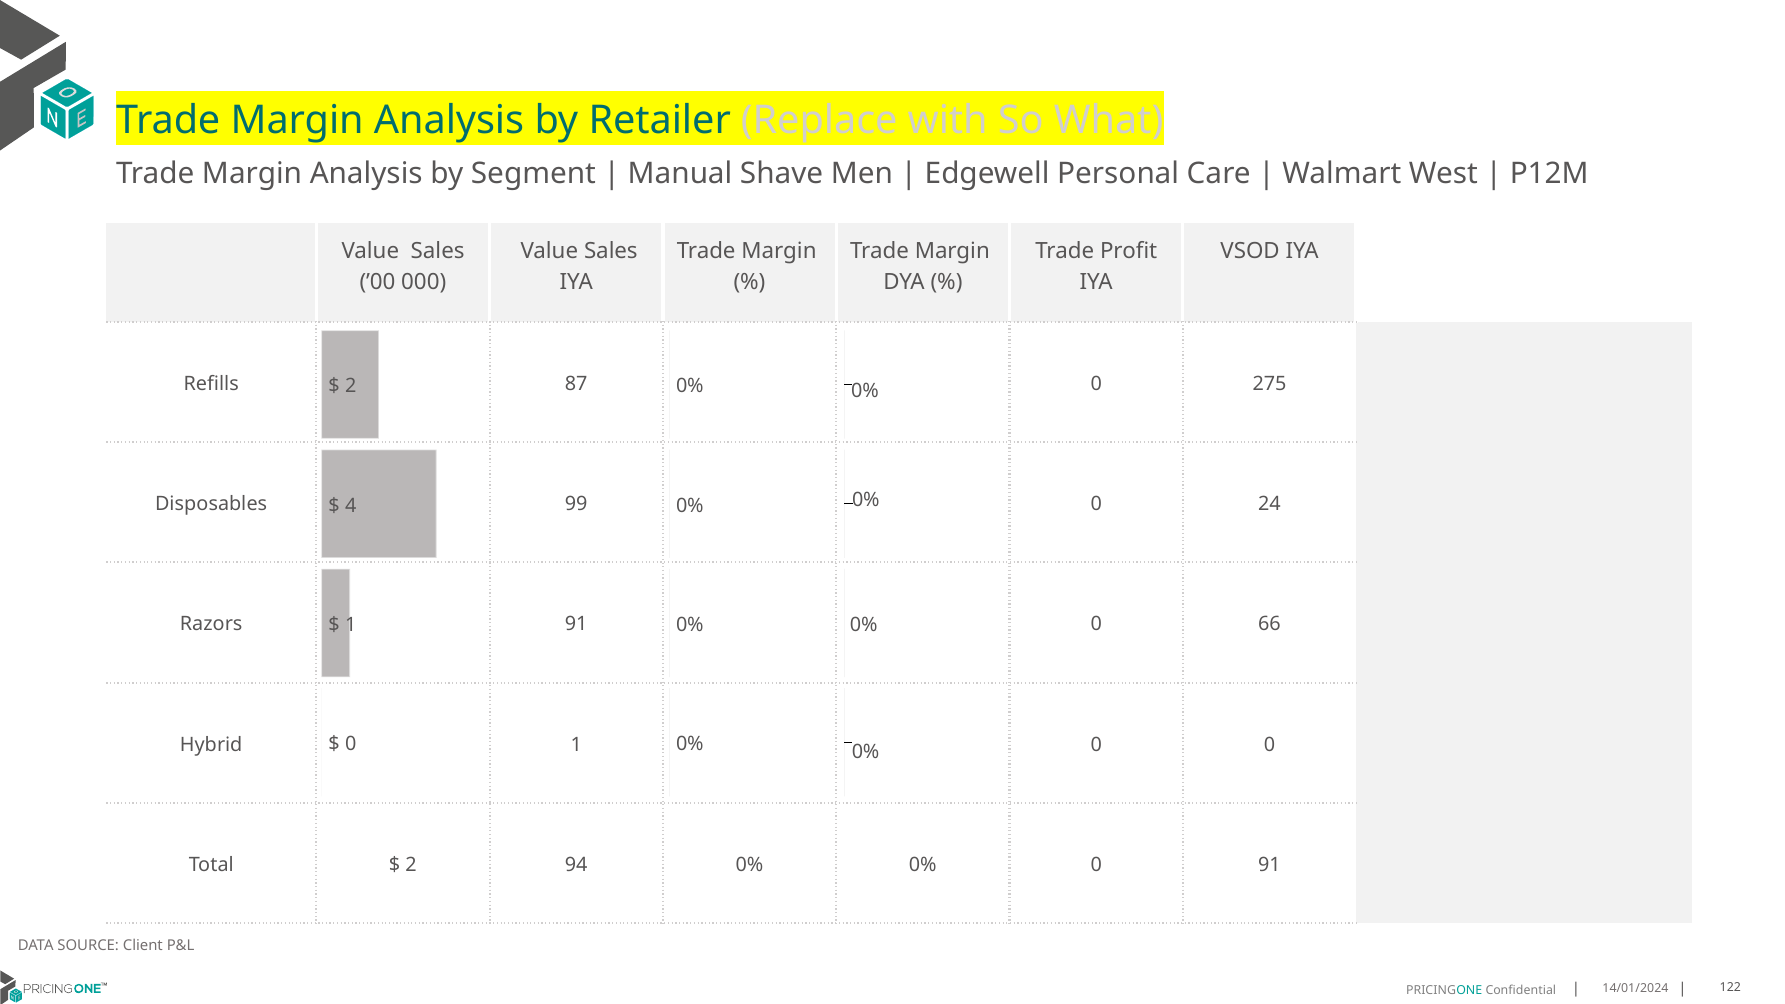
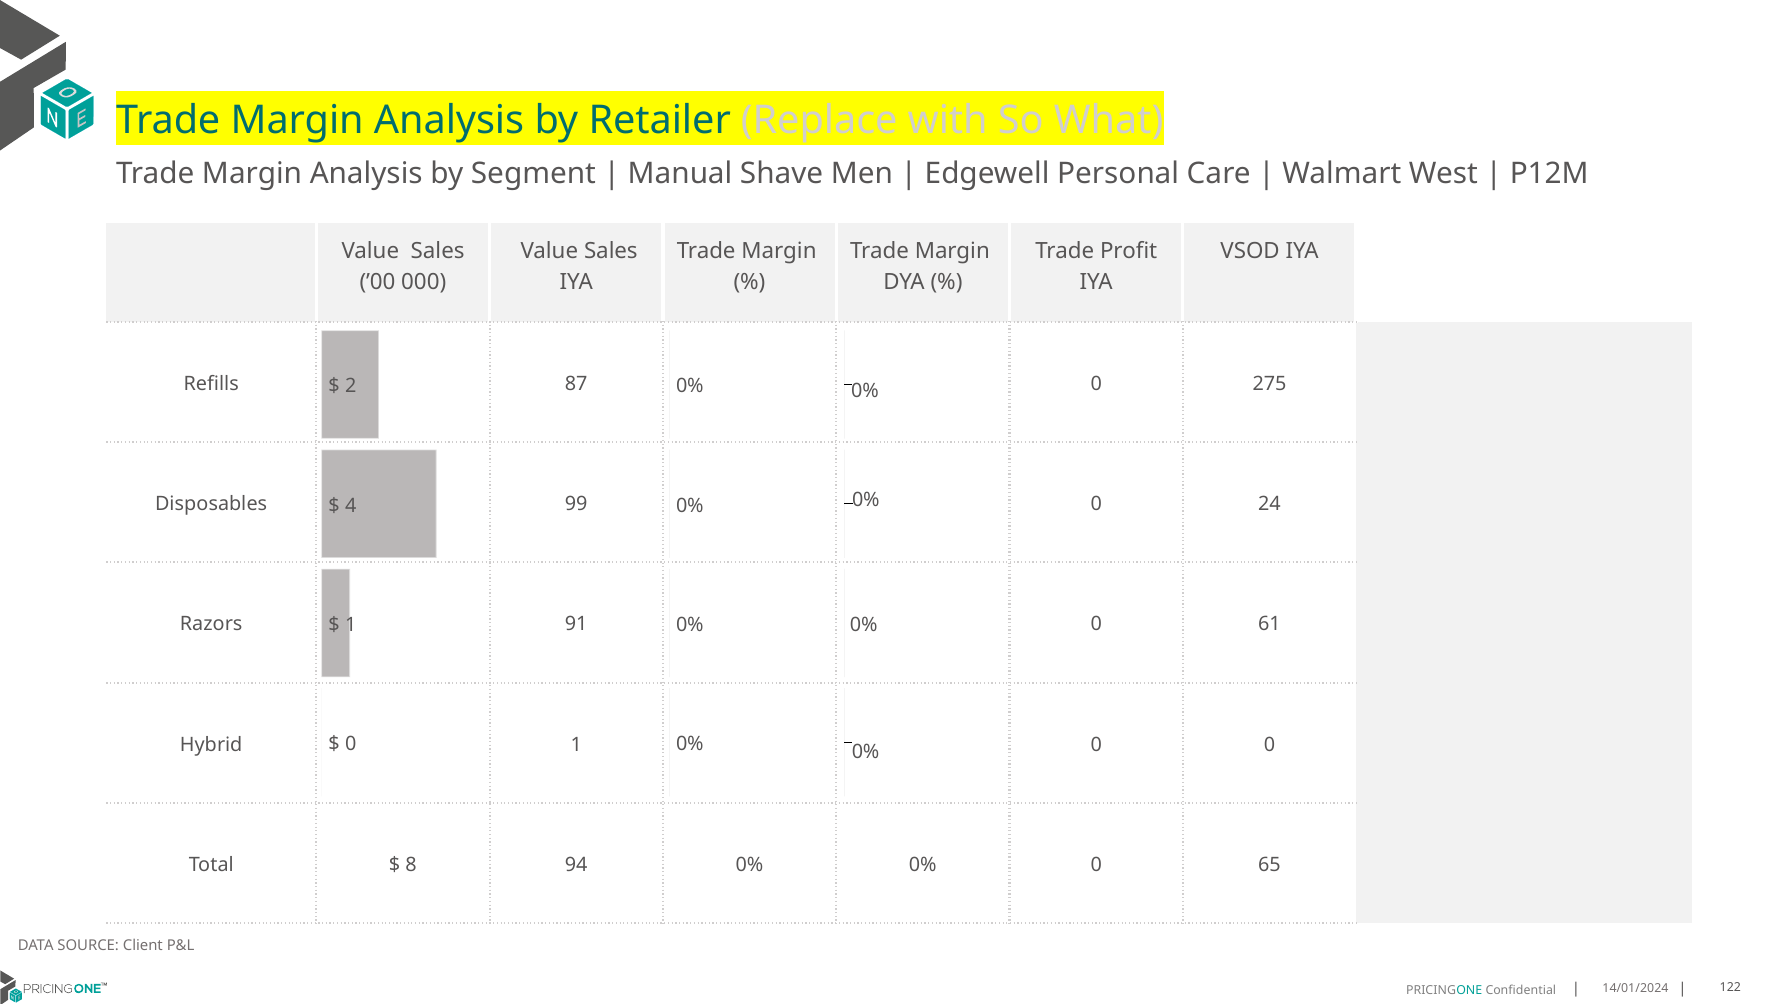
66: 66 -> 61 (1269, 624)
2: 2 -> 8 (411, 865)
0 91: 91 -> 65 (1269, 865)
